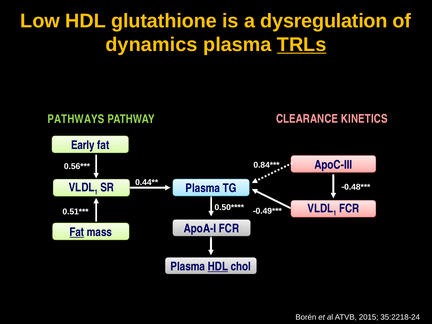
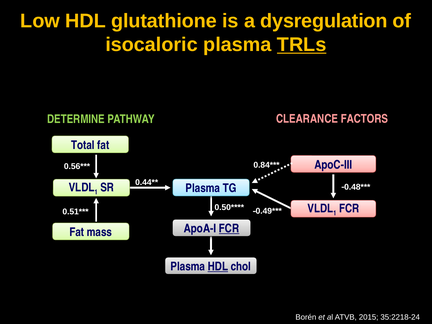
dynamics: dynamics -> isocaloric (152, 45)
KINETICS: KINETICS -> FACTORS (364, 119)
PATHWAYS: PATHWAYS -> DETERMINE (76, 119)
Early: Early -> Total (83, 145)
FCR underline: none -> present (229, 229)
Fat underline: present -> none (77, 232)
